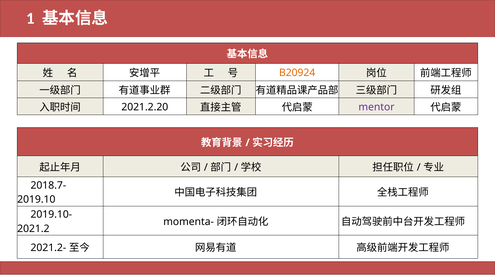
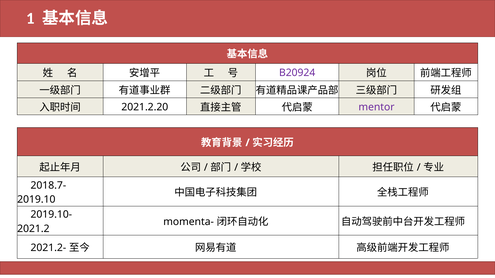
B20924 colour: orange -> purple (297, 73)
